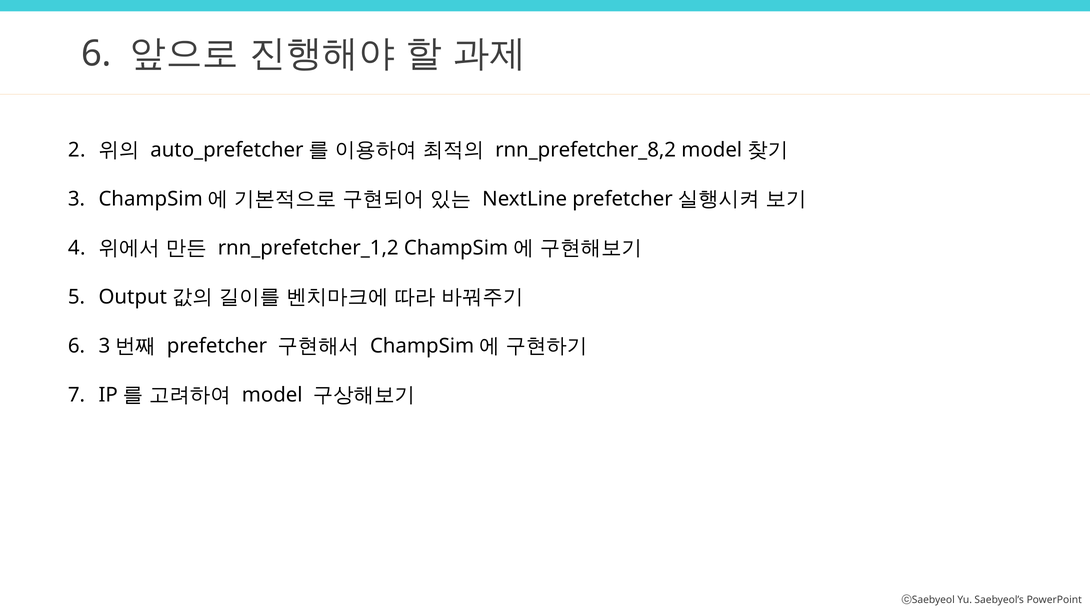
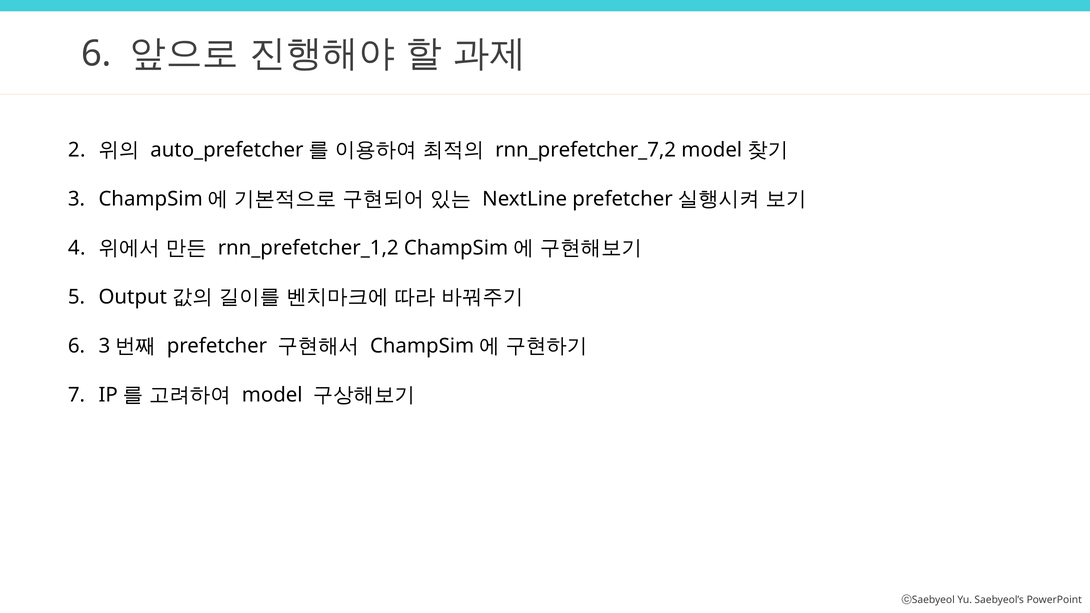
rnn_prefetcher_8,2: rnn_prefetcher_8,2 -> rnn_prefetcher_7,2 (586, 150)
